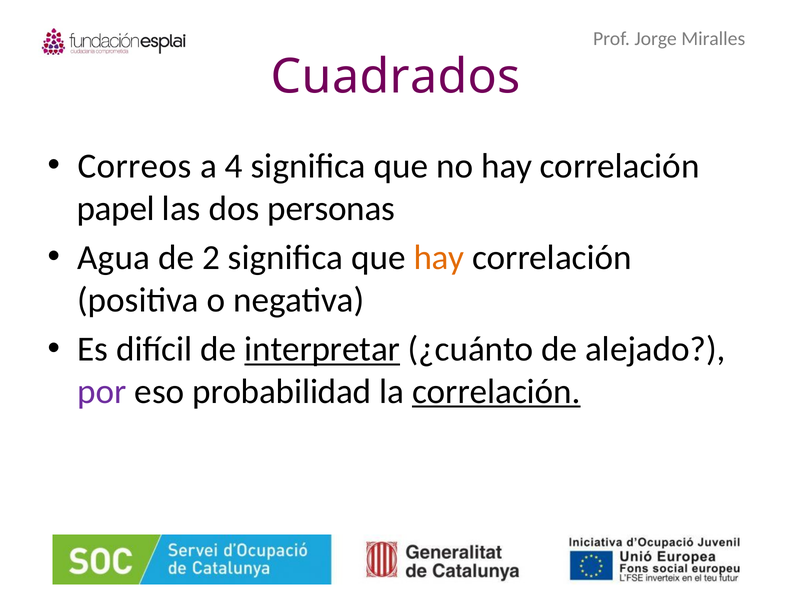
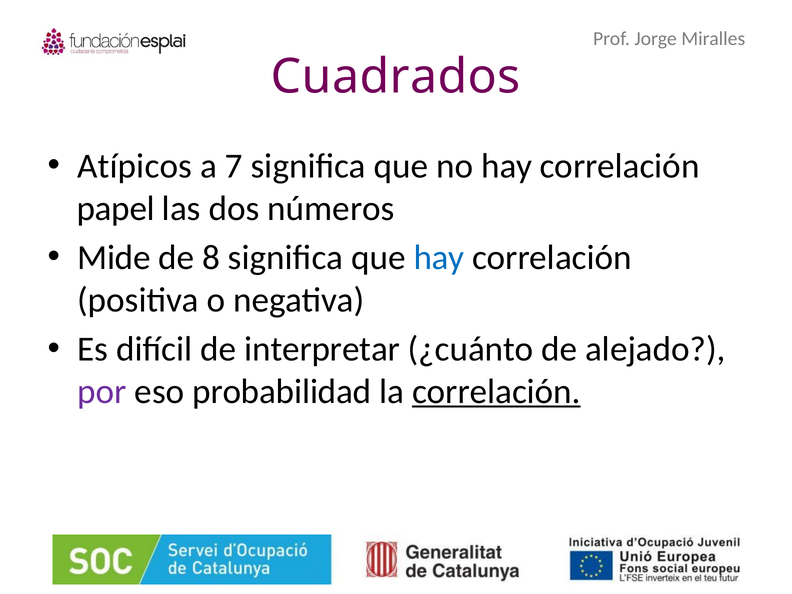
Correos: Correos -> Atípicos (135, 166)
4: 4 -> 7 (234, 166)
personas: personas -> números (331, 208)
Agua: Agua -> Mide (114, 258)
2: 2 -> 8 (211, 258)
hay colour: orange -> blue (439, 258)
interpretar underline: present -> none (322, 349)
